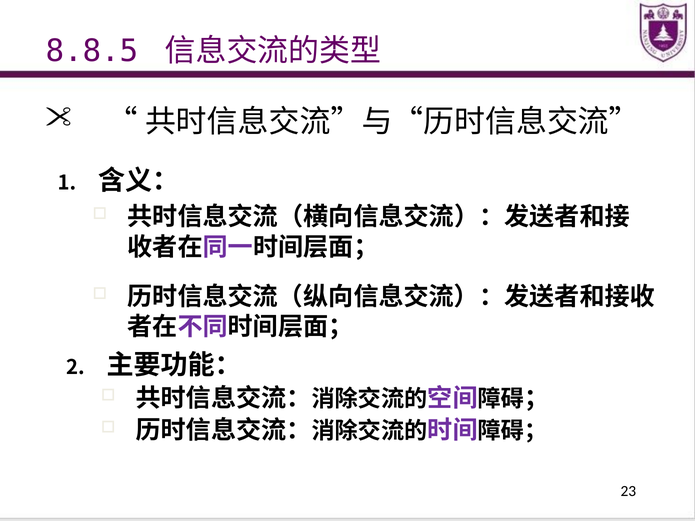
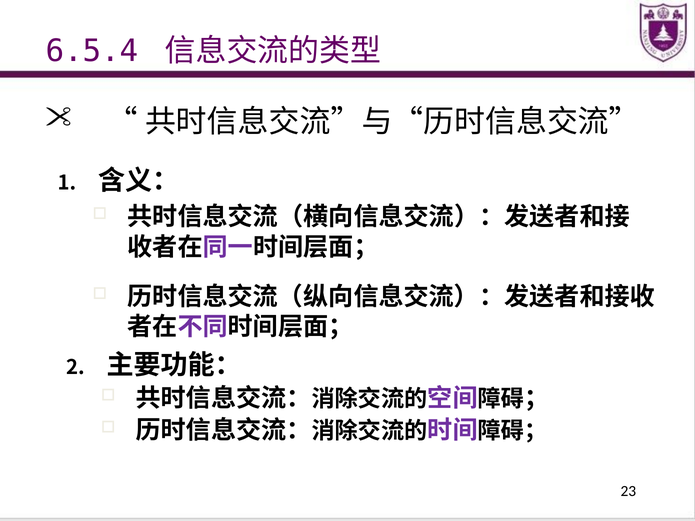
8.8.5: 8.8.5 -> 6.5.4 (92, 51)
